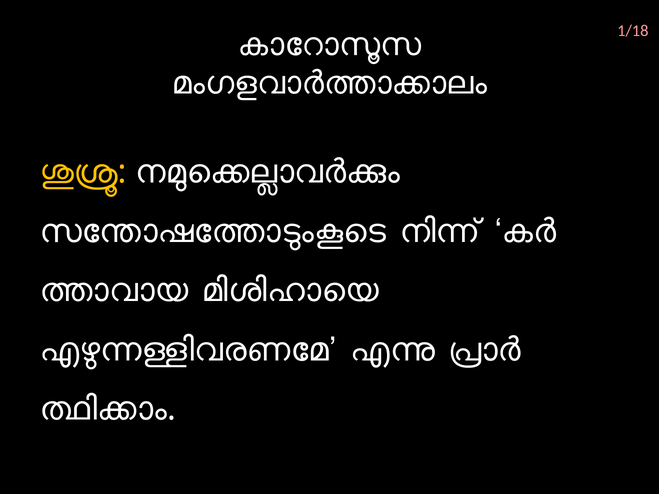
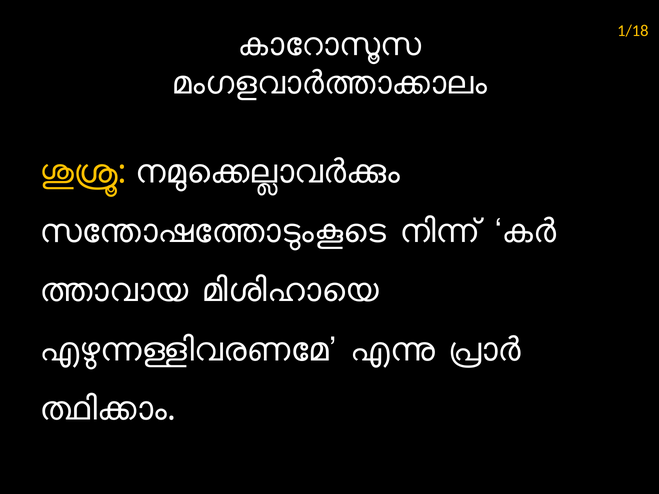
1/18 colour: pink -> yellow (633, 31)
